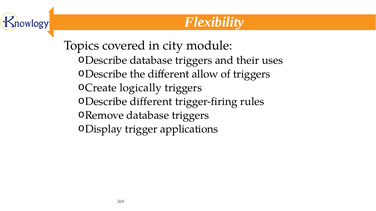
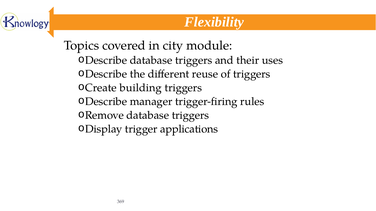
allow: allow -> reuse (205, 74)
logically: logically -> building (141, 88)
Describe different: different -> manager (151, 102)
